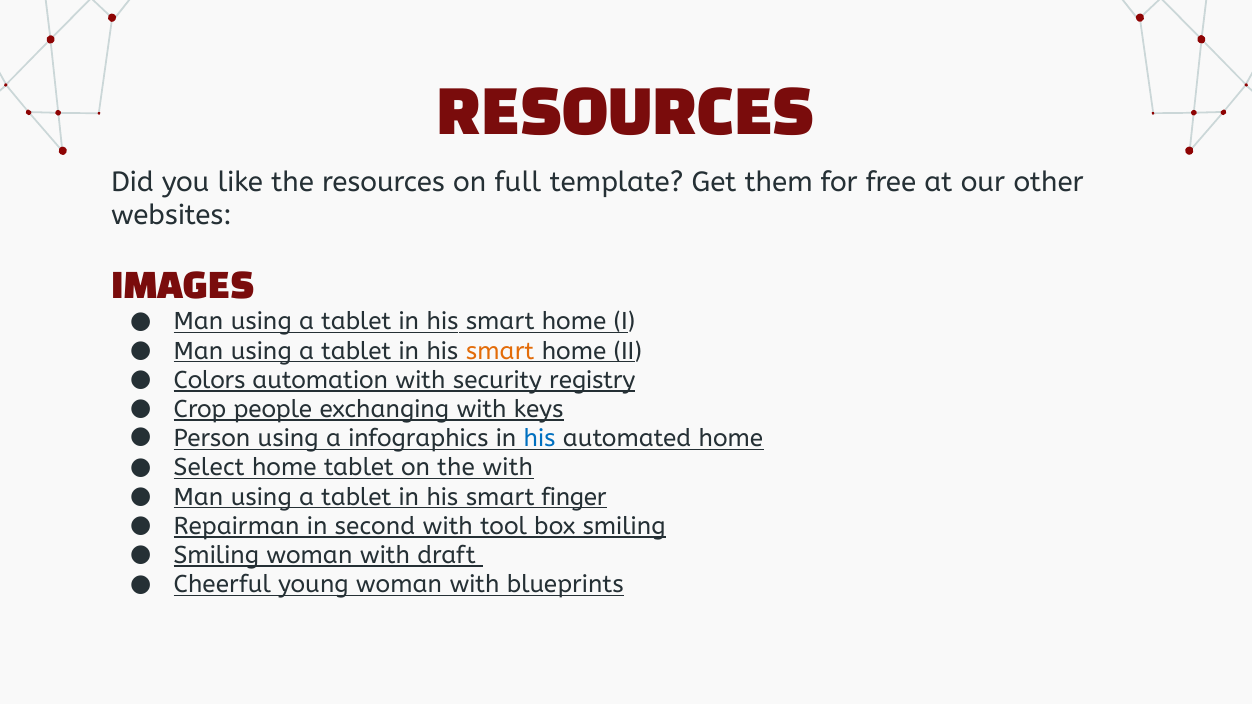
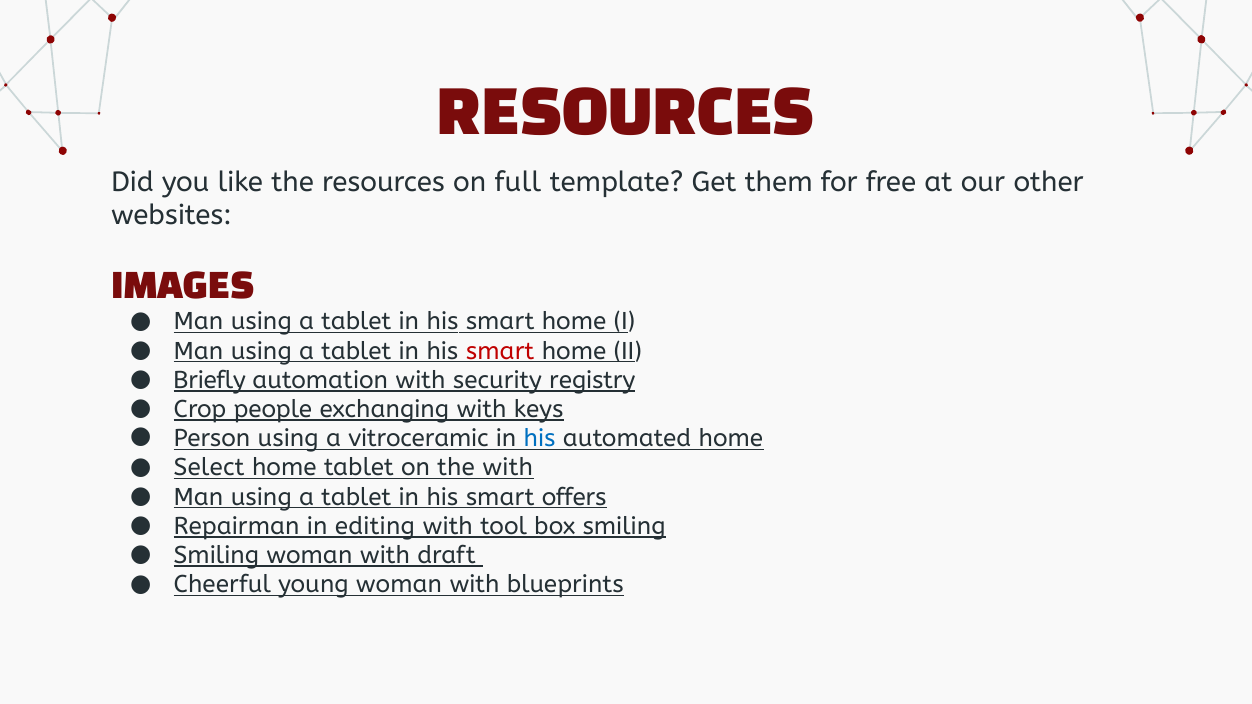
smart colour: orange -> red (500, 351)
Colors: Colors -> Briefly (210, 380)
infographics: infographics -> vitroceramic (418, 439)
finger: finger -> offers (574, 497)
second: second -> editing (375, 527)
